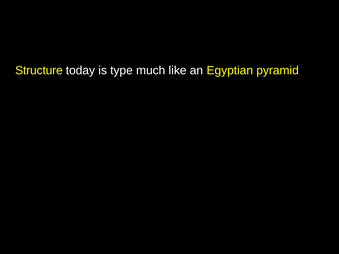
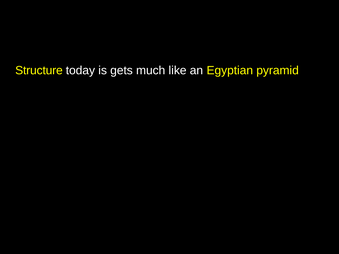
type: type -> gets (122, 71)
